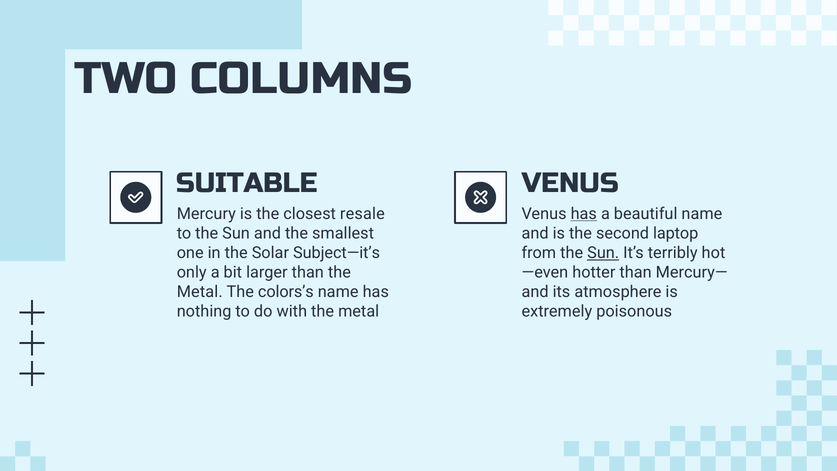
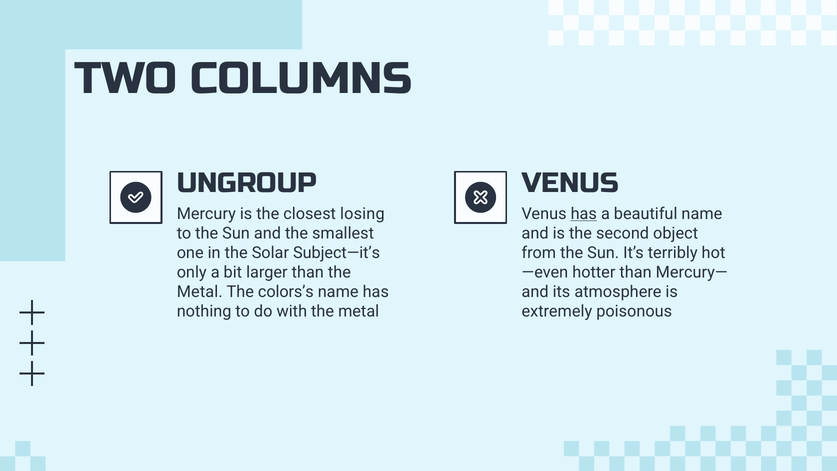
SUITABLE: SUITABLE -> UNGROUP (247, 183)
resale: resale -> losing (362, 214)
laptop: laptop -> object (676, 233)
Sun underline: present -> none (603, 253)
